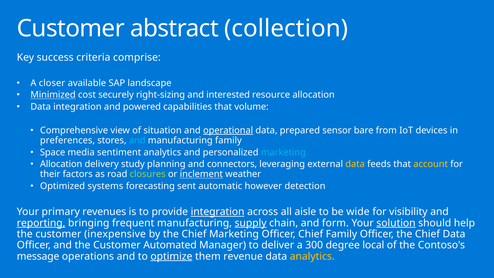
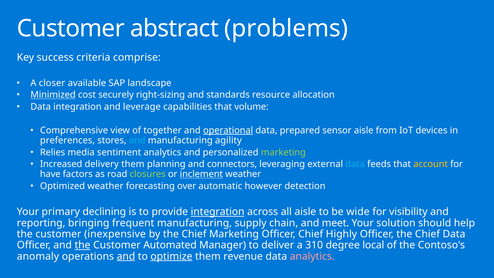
collection: collection -> problems (286, 28)
interested: interested -> standards (228, 95)
powered: powered -> leverage (142, 107)
situation: situation -> together (163, 130)
sensor bare: bare -> aisle (364, 130)
manufacturing family: family -> agility (228, 140)
Space: Space -> Relies (53, 152)
marketing colour: light blue -> light green (283, 152)
Allocation: Allocation -> Increased (61, 164)
delivery study: study -> them (133, 164)
data colour: yellow -> light blue (355, 164)
their: their -> have (50, 174)
Optimized systems: systems -> weather (105, 186)
sent: sent -> over (187, 186)
revenues: revenues -> declining (104, 212)
reporting underline: present -> none (41, 223)
supply underline: present -> none (251, 223)
form: form -> meet (335, 223)
solution underline: present -> none (396, 223)
Chief Family: Family -> Highly (341, 234)
the underline: none -> present (83, 245)
300: 300 -> 310 (314, 245)
message: message -> anomaly (38, 256)
and underline: none -> present (126, 256)
analytics colour: yellow -> pink (312, 256)
